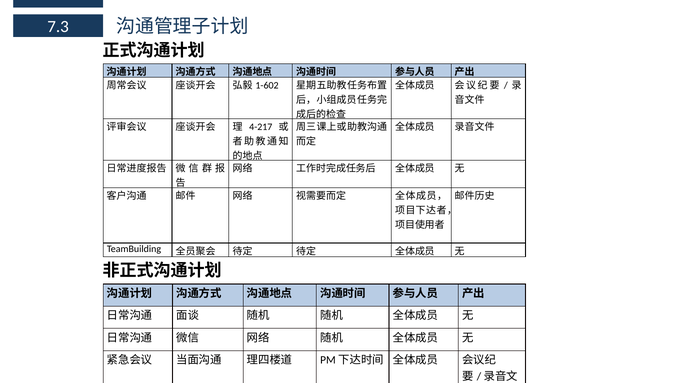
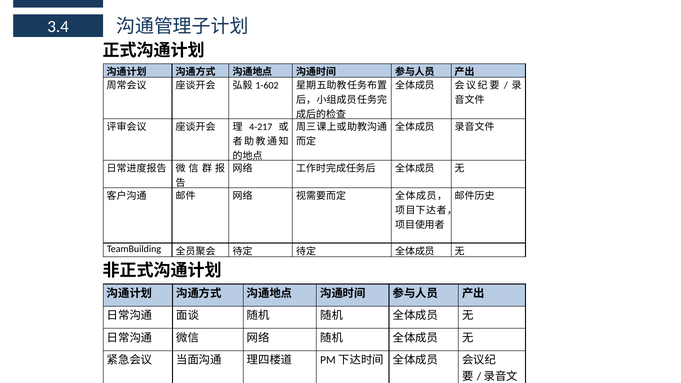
7.3: 7.3 -> 3.4 (58, 27)
